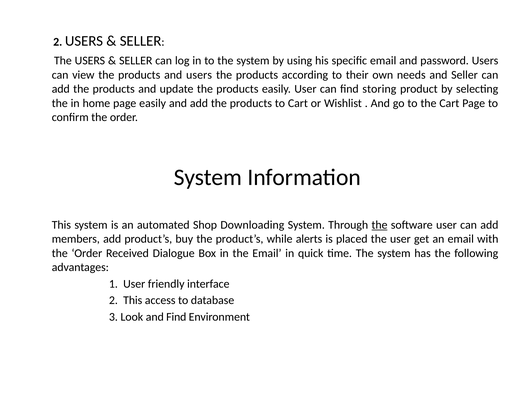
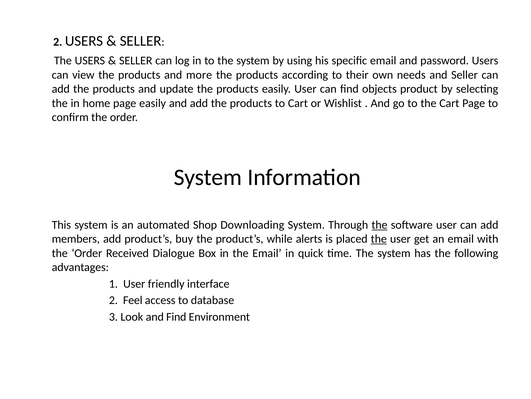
and users: users -> more (199, 75)
storing: storing -> objects (379, 89)
the underline: none -> present (379, 239)
2 This: This -> Feel (133, 300)
